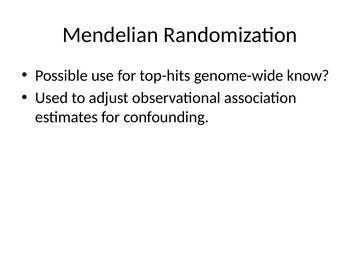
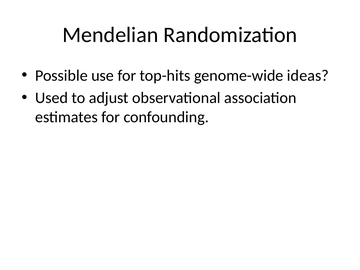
know: know -> ideas (308, 76)
